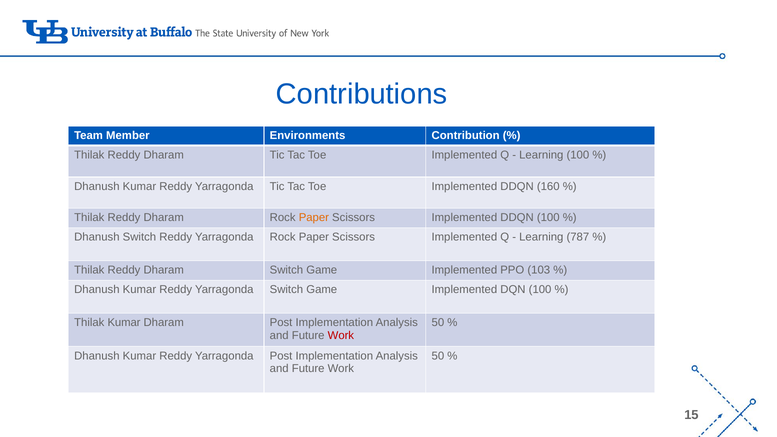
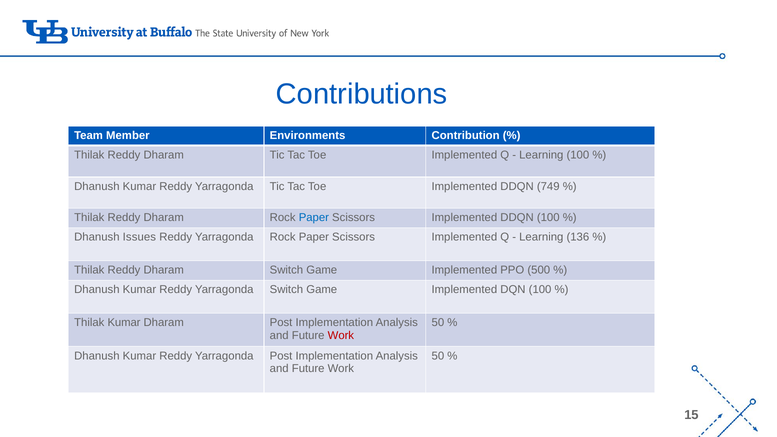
160: 160 -> 749 (548, 186)
Paper colour: orange -> blue (314, 218)
Dhanush Switch: Switch -> Issues (139, 237)
787: 787 -> 136 (578, 237)
103: 103 -> 500 (539, 270)
